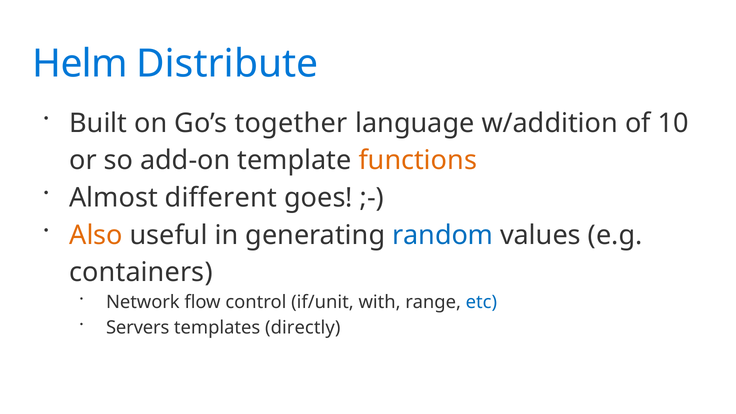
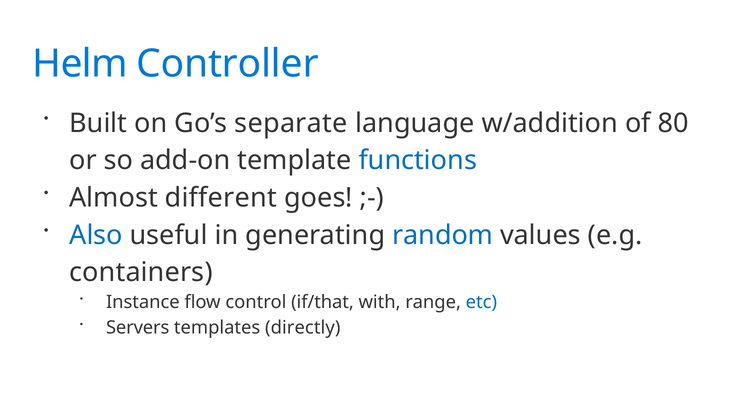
Distribute: Distribute -> Controller (228, 64)
together: together -> separate (291, 123)
10: 10 -> 80 (673, 123)
functions colour: orange -> blue (418, 160)
Also colour: orange -> blue (96, 235)
Network: Network -> Instance (143, 302)
if/unit: if/unit -> if/that (323, 302)
